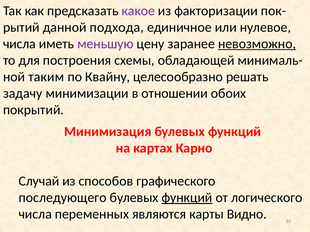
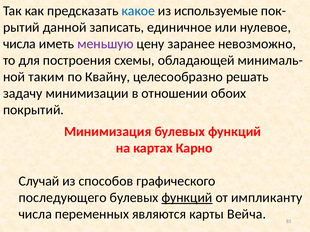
какое colour: purple -> blue (138, 11)
факторизации: факторизации -> используемые (216, 11)
подхода: подхода -> записать (117, 27)
невозможно underline: present -> none (257, 44)
логического: логического -> импликанту (267, 198)
Видно: Видно -> Вейча (247, 215)
